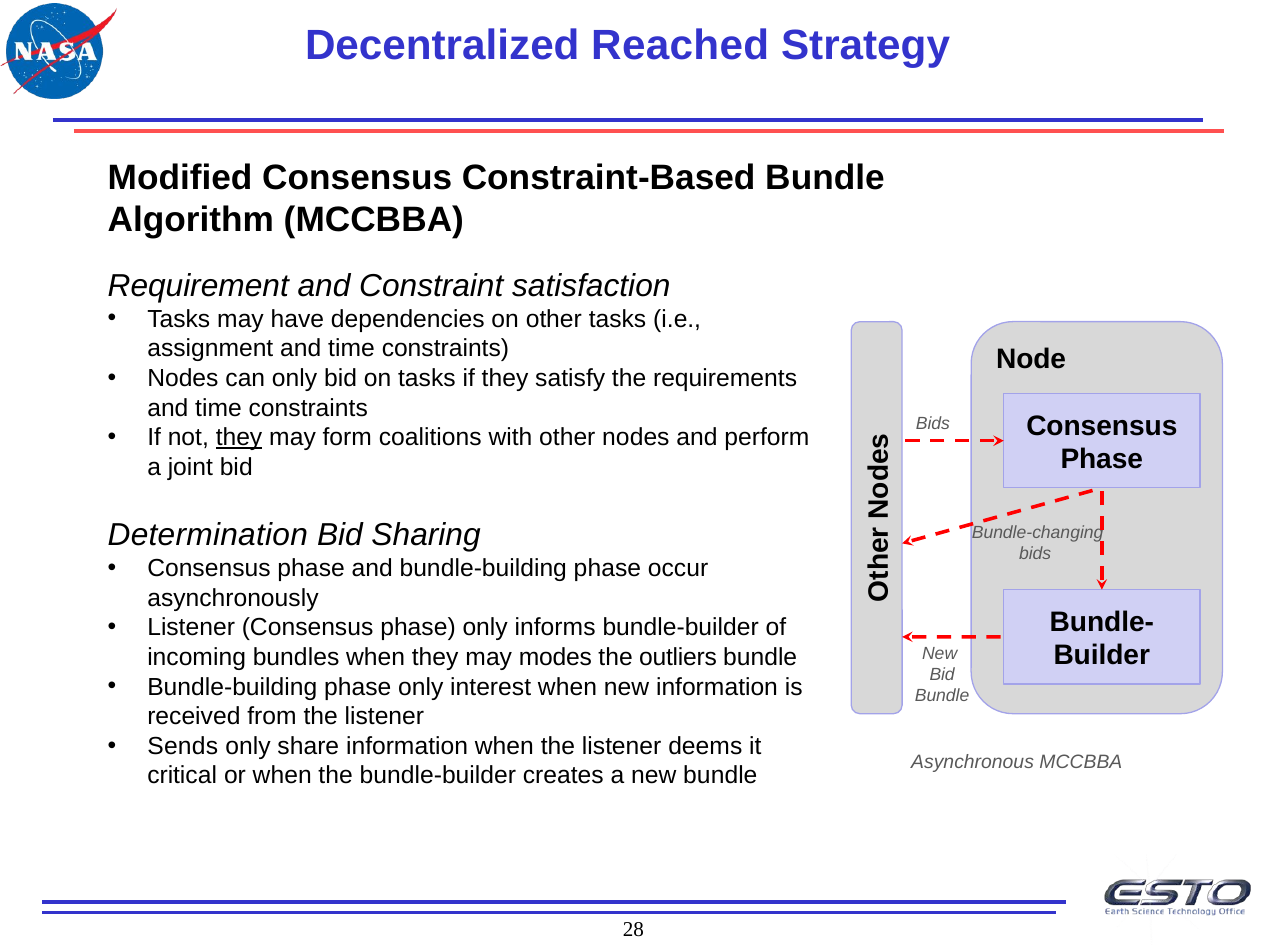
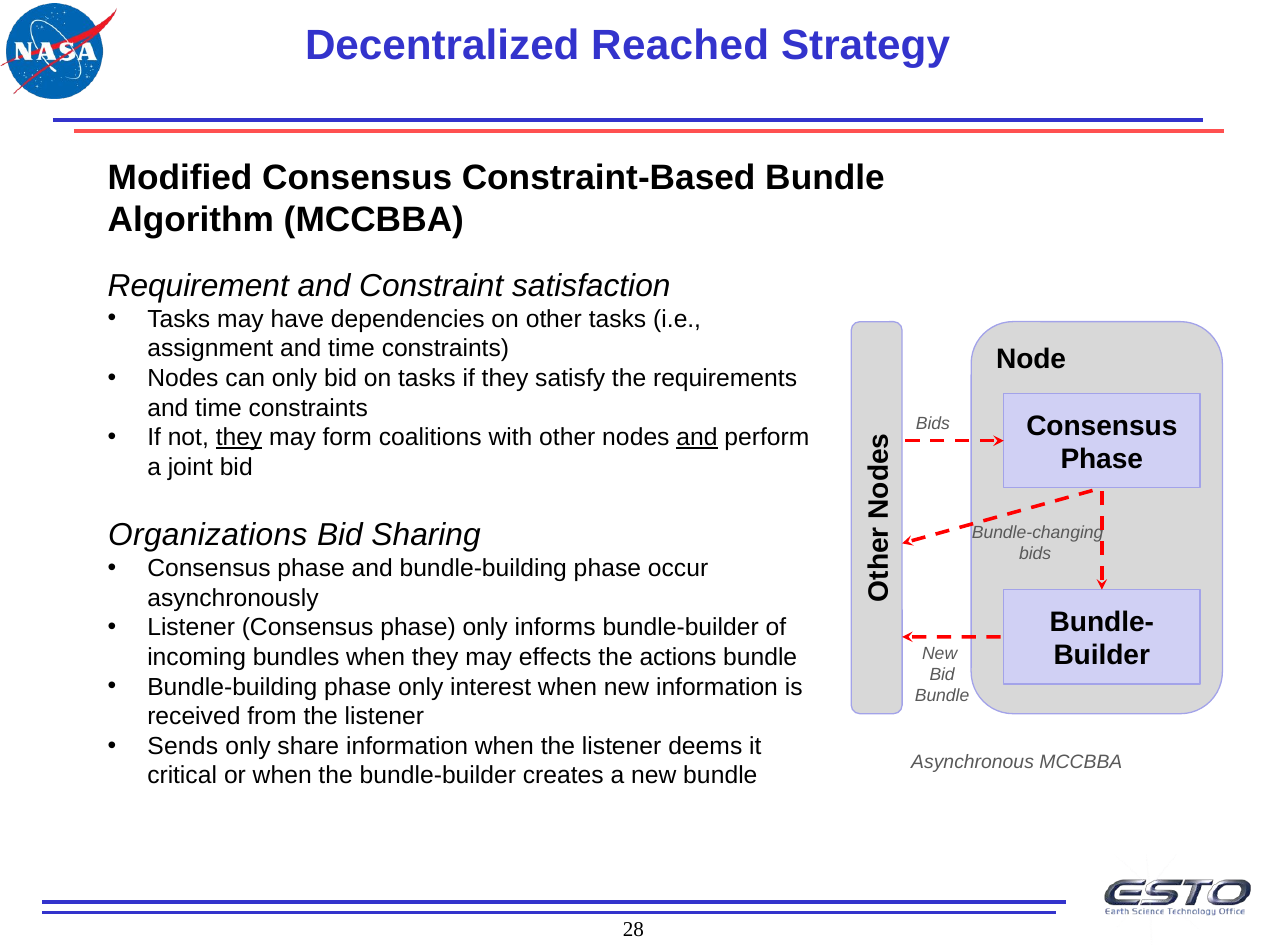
and underline: none -> present (697, 437)
Determination: Determination -> Organizations (208, 535)
modes: modes -> effects (555, 657)
outliers: outliers -> actions (678, 657)
